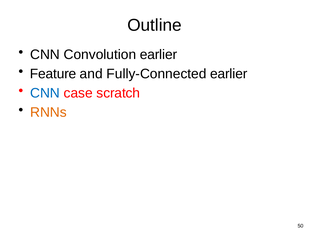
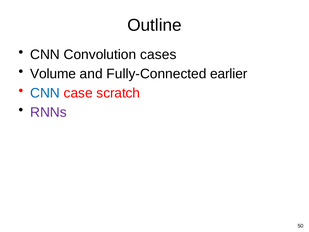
Convolution earlier: earlier -> cases (158, 55)
Feature: Feature -> Volume (53, 74)
RNNs colour: orange -> purple (48, 112)
